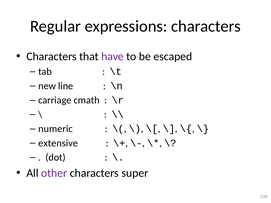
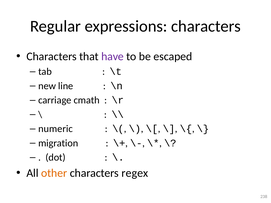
extensive: extensive -> migration (58, 143)
other colour: purple -> orange (54, 173)
super: super -> regex (135, 173)
